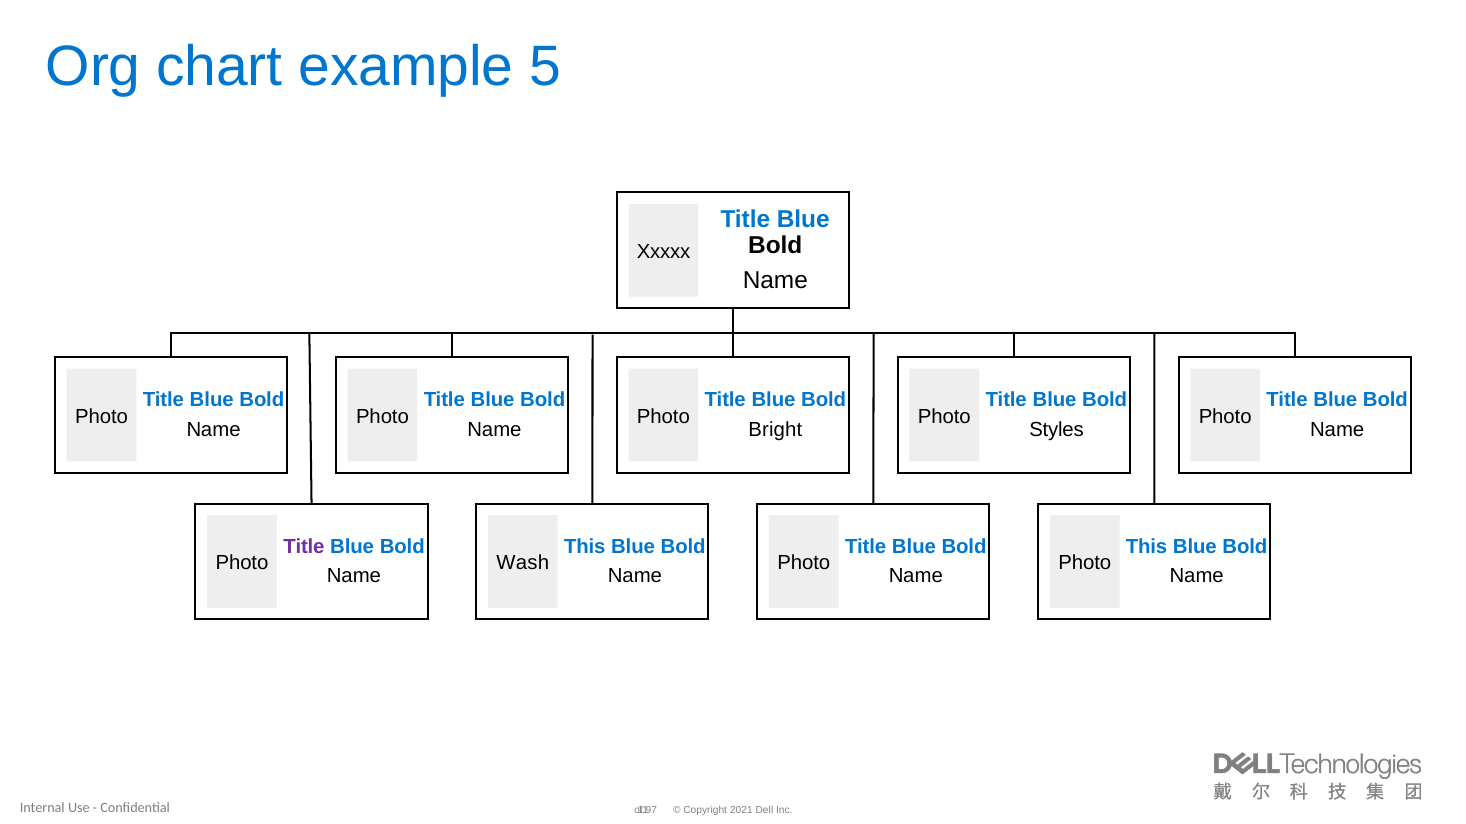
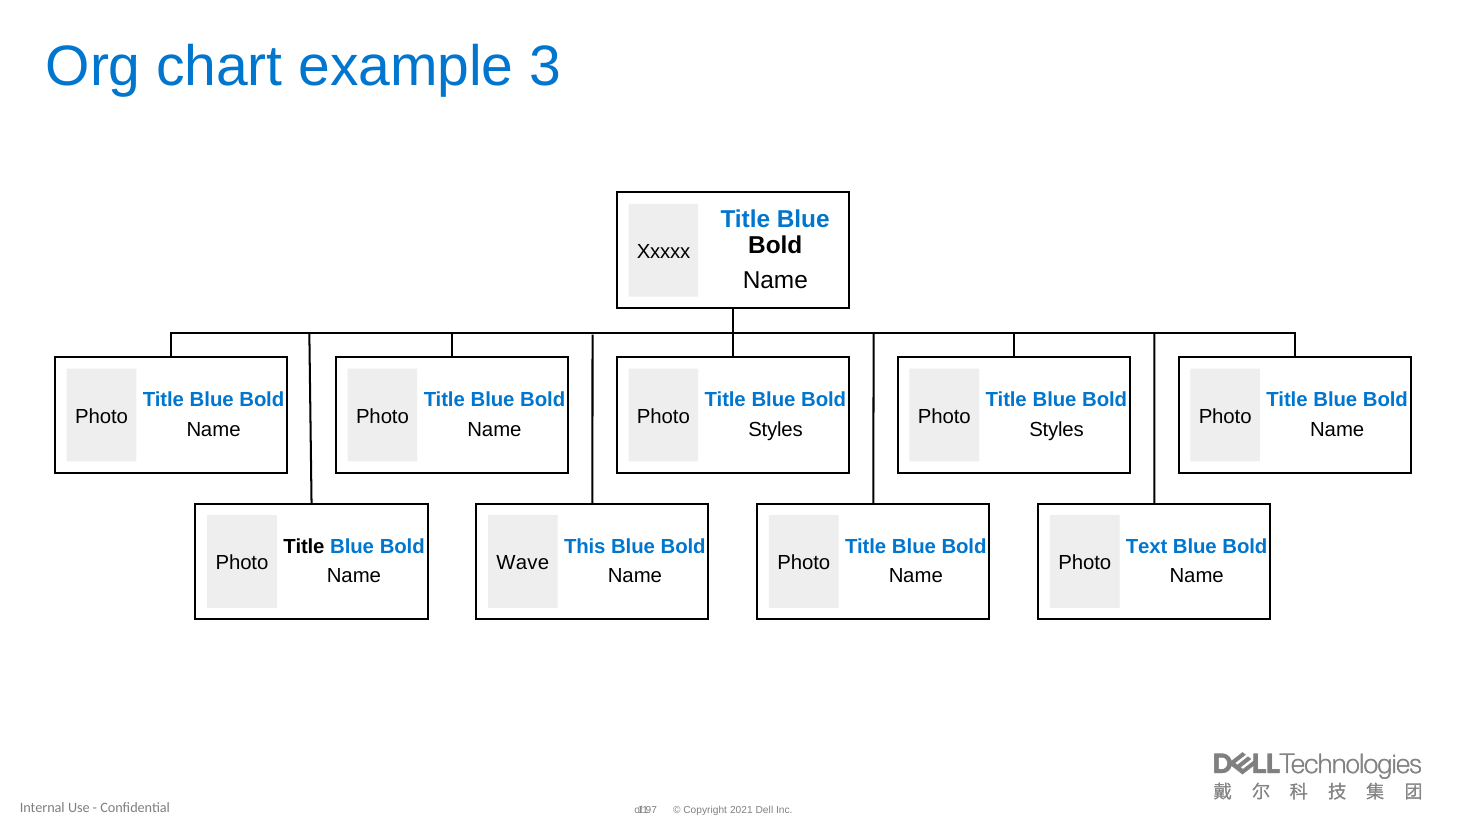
5: 5 -> 3 (545, 67)
Bright: Bright -> Styles (776, 430)
Title colour: purple -> black (304, 547)
This: This -> Text (1147, 547)
Wash: Wash -> Wave (523, 563)
